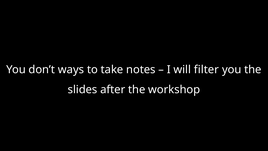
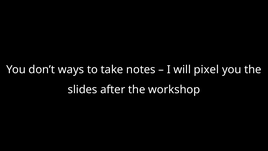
filter: filter -> pixel (206, 69)
